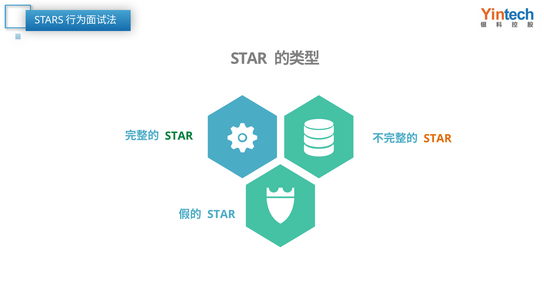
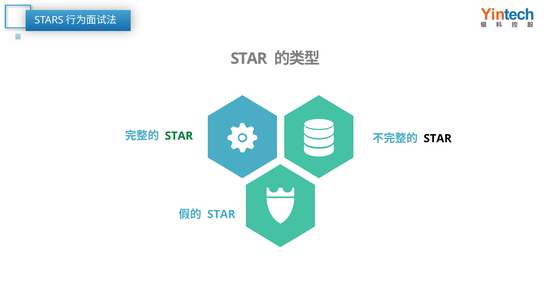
STAR colour: orange -> black (438, 138)
